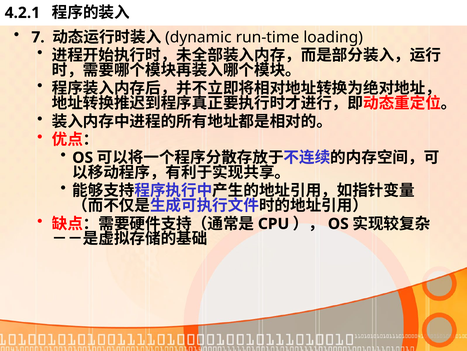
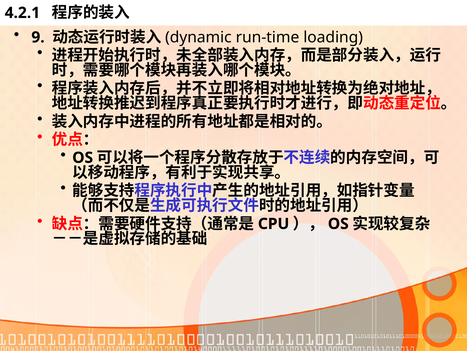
7: 7 -> 9 (38, 37)
